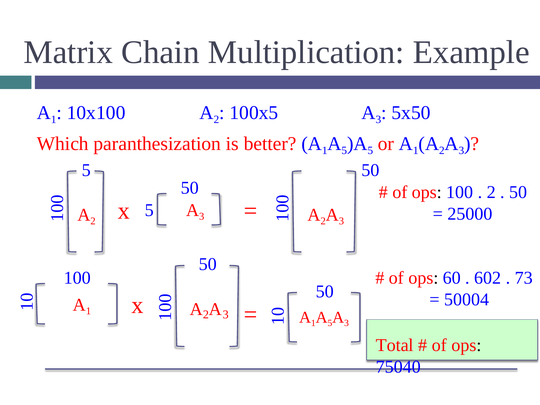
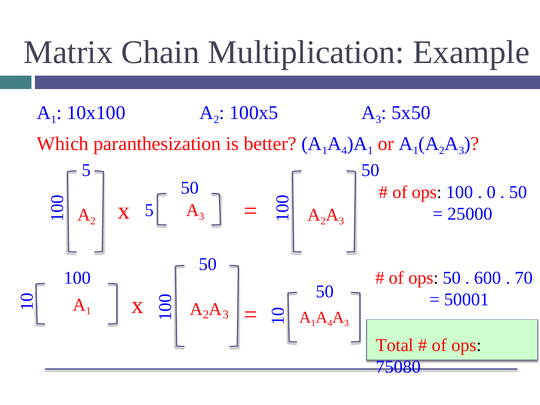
5: 5 -> 4 (344, 150)
5: 5 -> 1 (370, 150)
2: 2 -> 0 (491, 192)
ops 60: 60 -> 50 (452, 278)
602: 602 -> 600 (488, 278)
73: 73 -> 70 (524, 278)
50004: 50004 -> 50001 (467, 299)
5: 5 -> 4 (330, 323)
75040: 75040 -> 75080 (398, 367)
